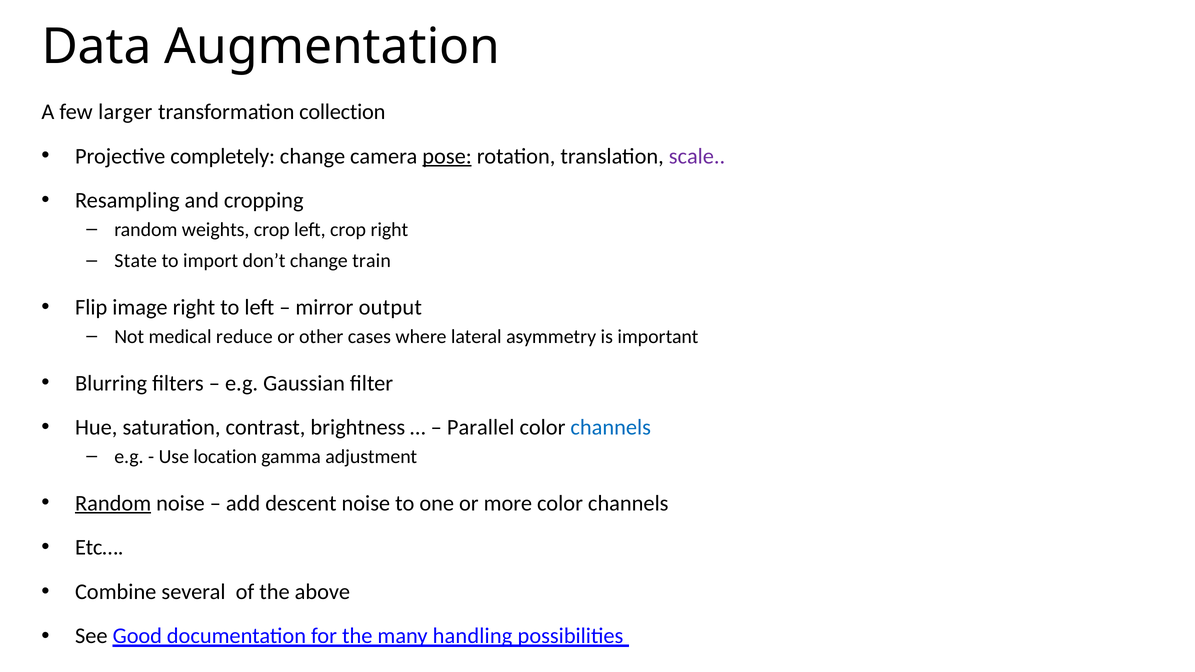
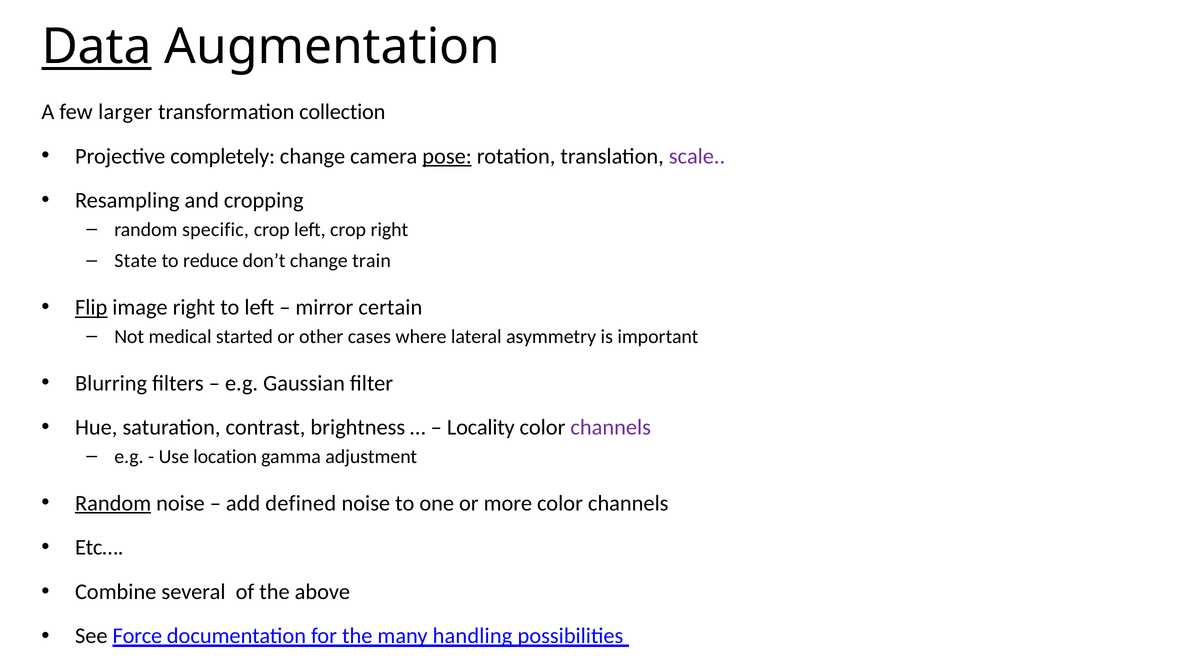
Data underline: none -> present (97, 47)
weights: weights -> specific (216, 230)
import: import -> reduce (211, 261)
Flip underline: none -> present (91, 308)
output: output -> certain (390, 308)
reduce: reduce -> started (244, 337)
Parallel: Parallel -> Locality (481, 428)
channels colour: blue -> purple (611, 428)
descent: descent -> defined (301, 503)
Good: Good -> Force (137, 636)
